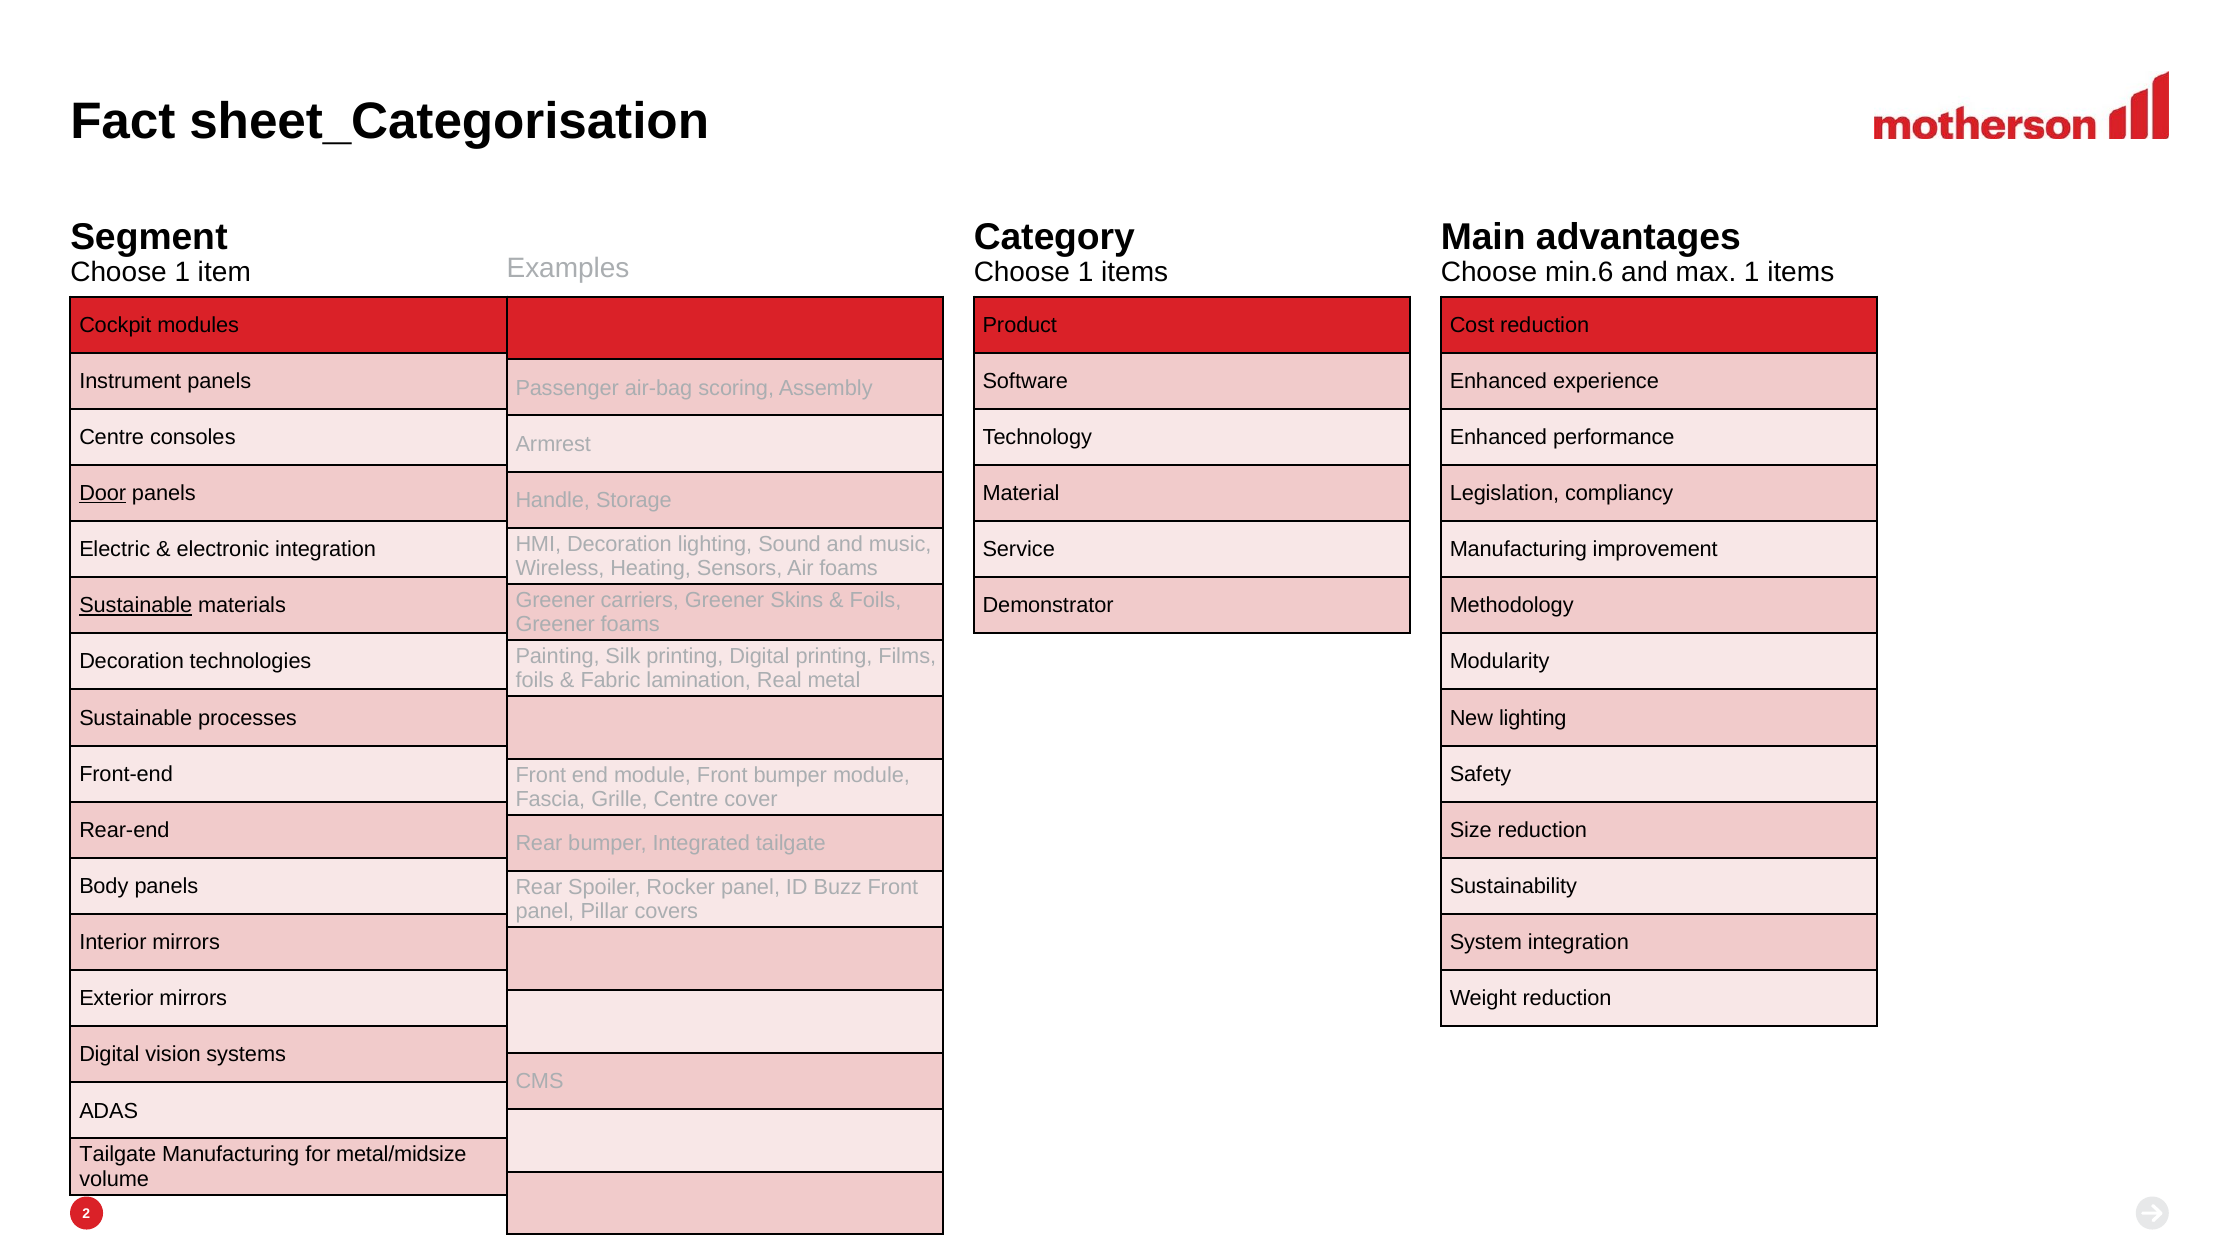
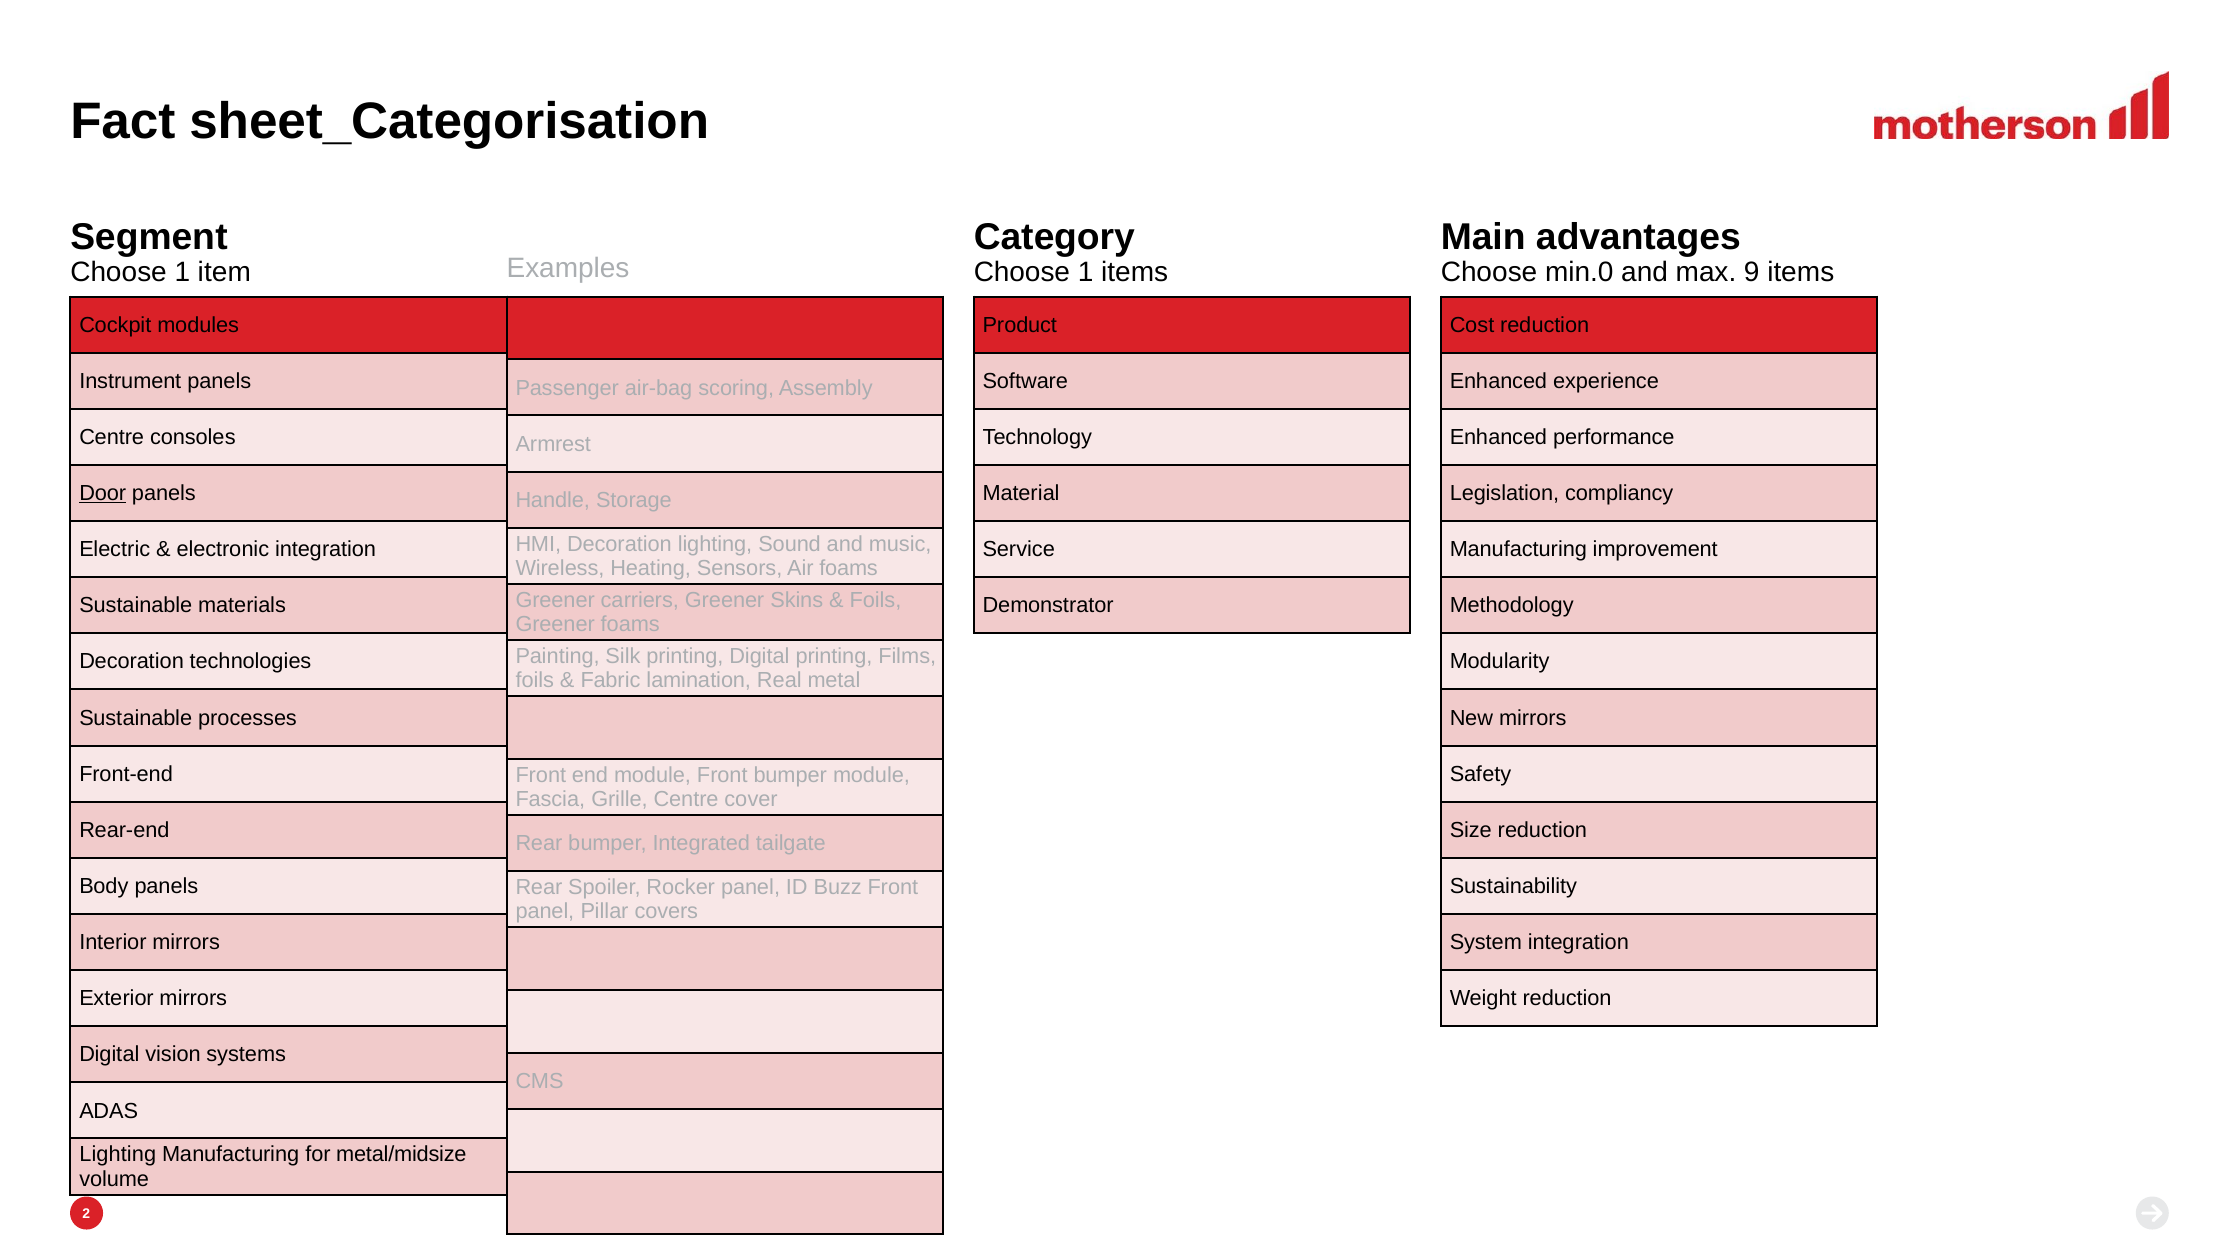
min.6: min.6 -> min.0 (1579, 272)
max 1: 1 -> 9 (1752, 272)
Sustainable underline: present -> none (136, 606)
New lighting: lighting -> mirrors (1533, 718)
Tailgate: Tailgate -> Lighting (118, 1155)
